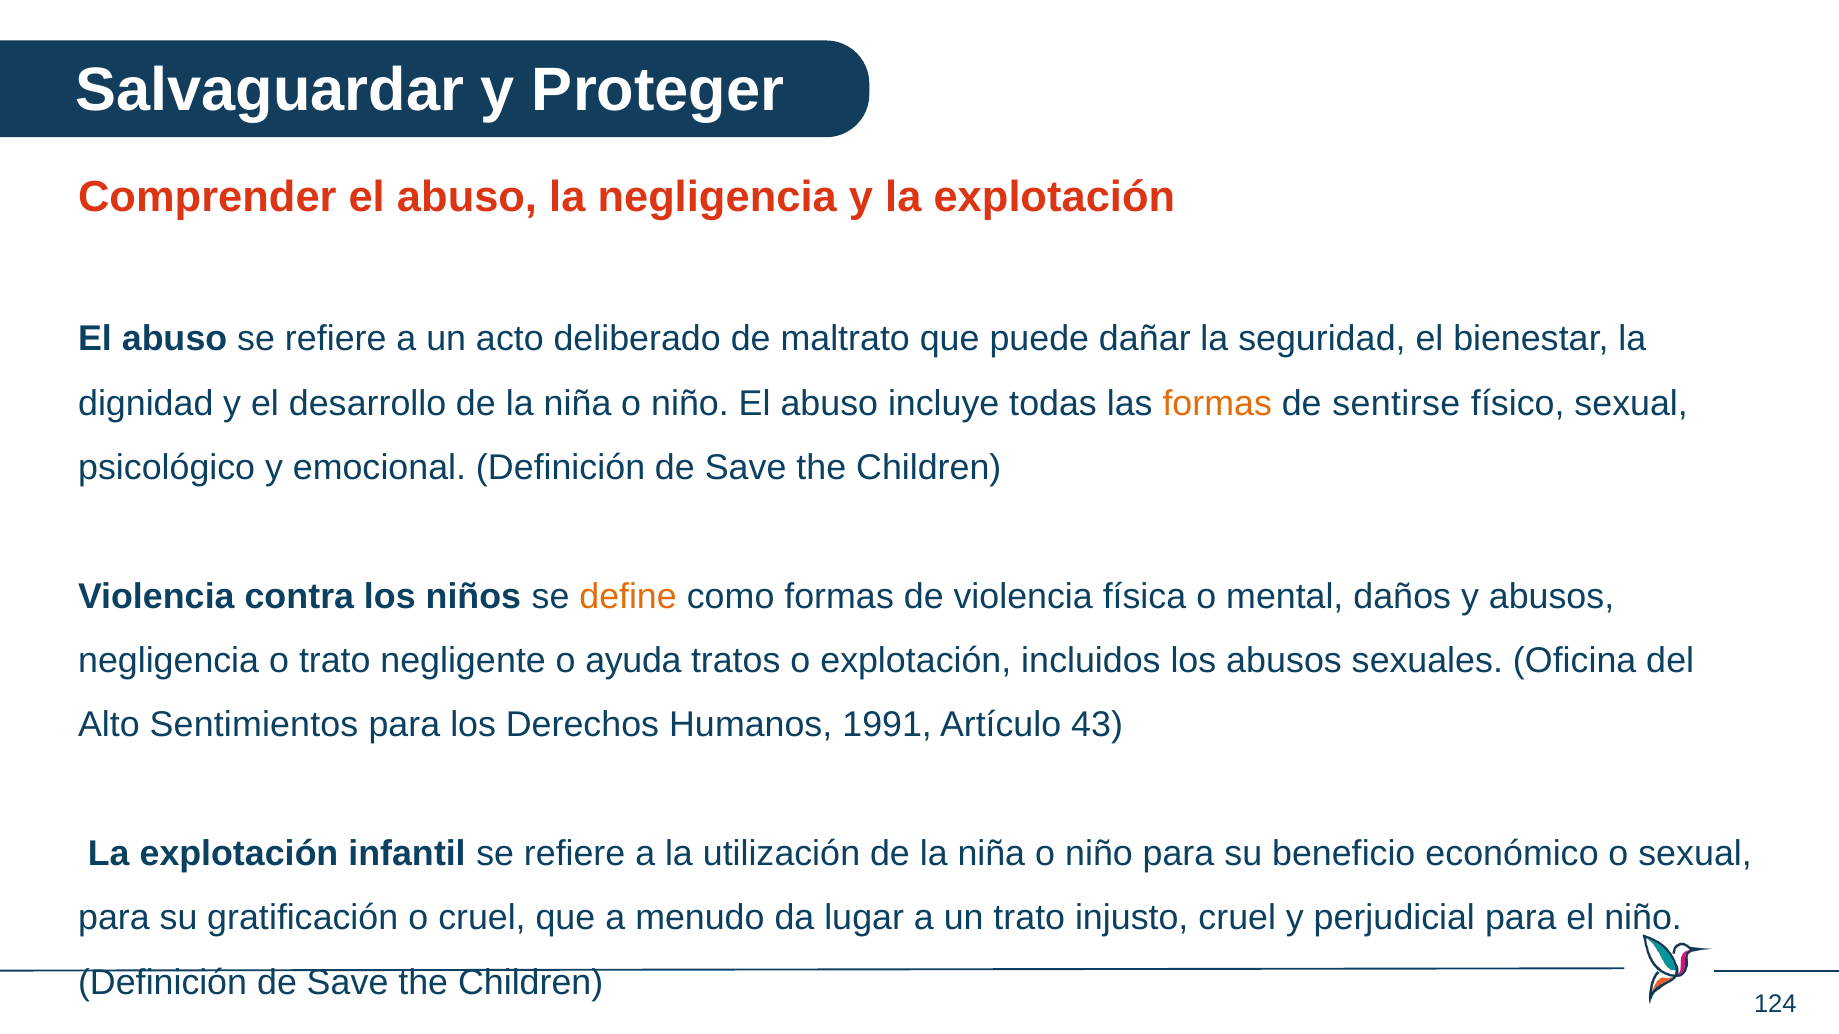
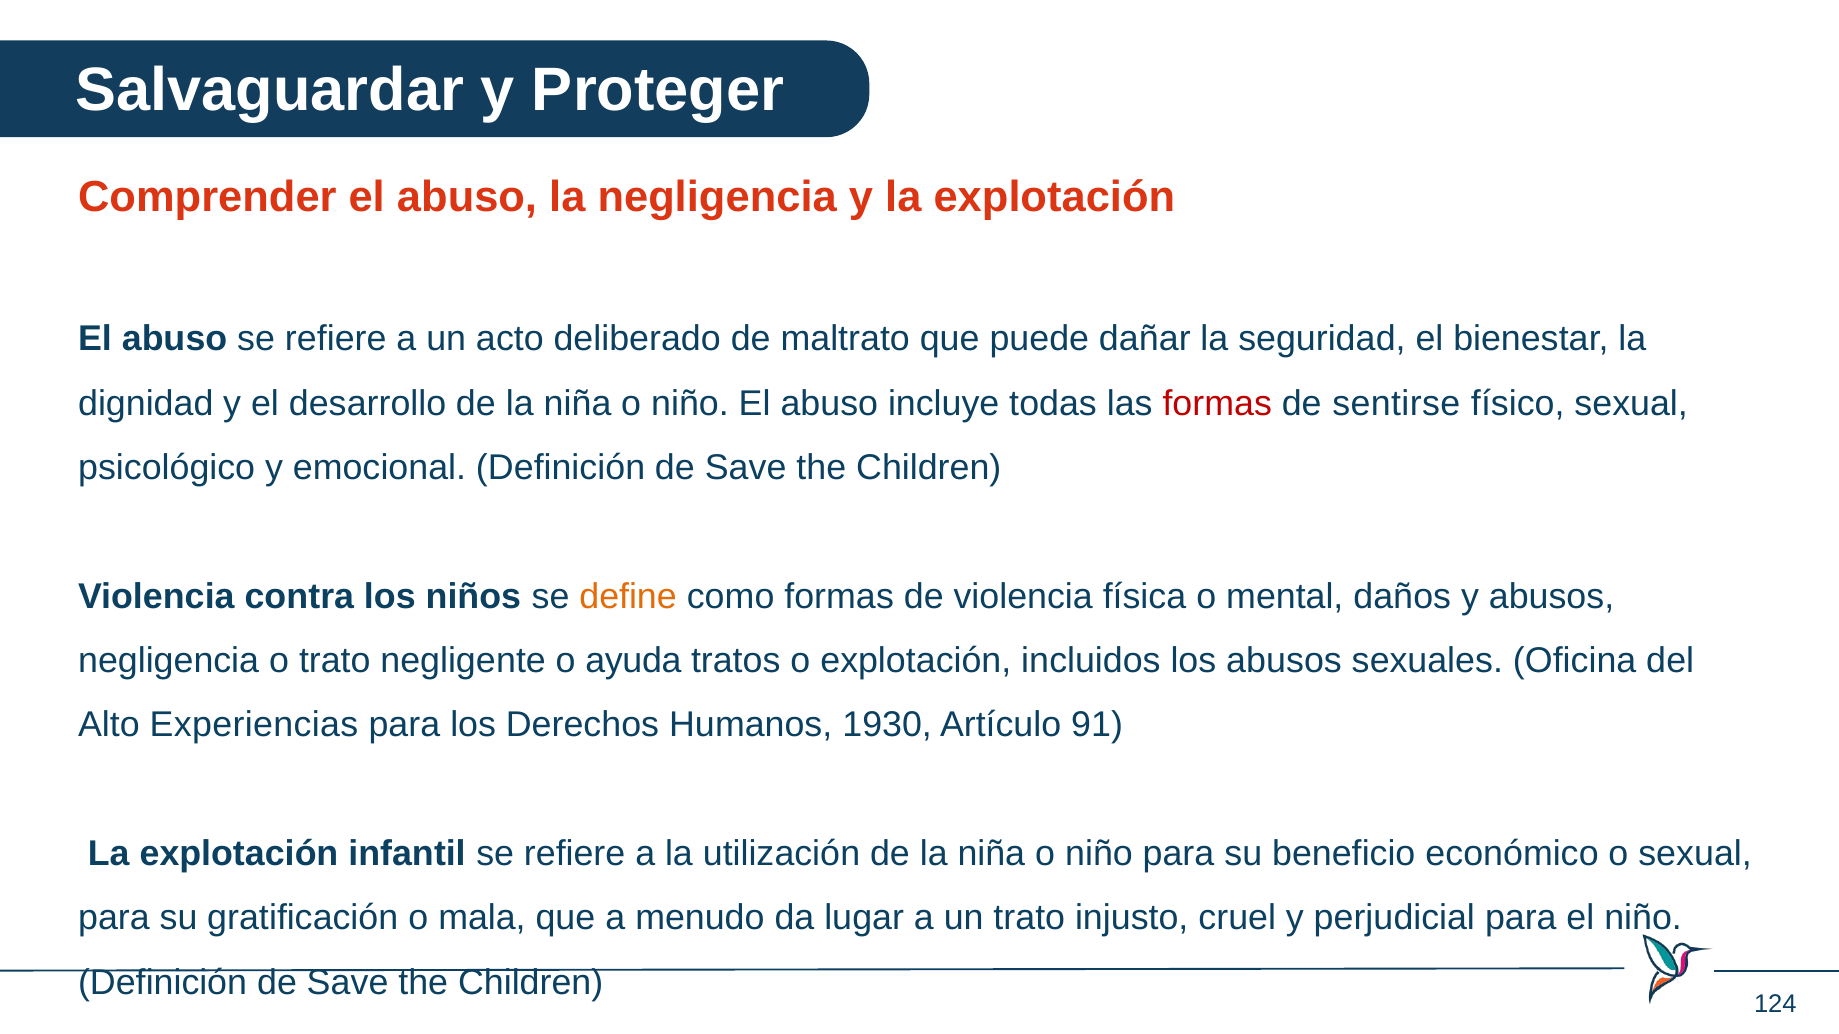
formas colour: orange -> red (1217, 403)
Sentimientos: Sentimientos -> Experiencias (254, 725)
1991: 1991 -> 1930 (887, 725)
43: 43 -> 91 (1097, 725)
o cruel: cruel -> mala (482, 918)
